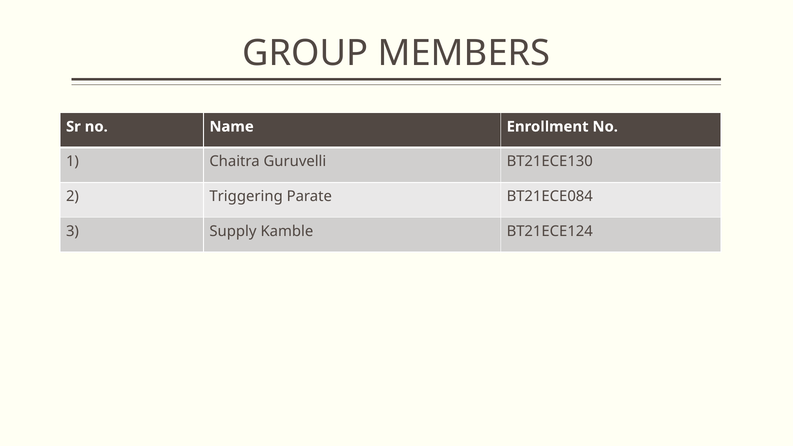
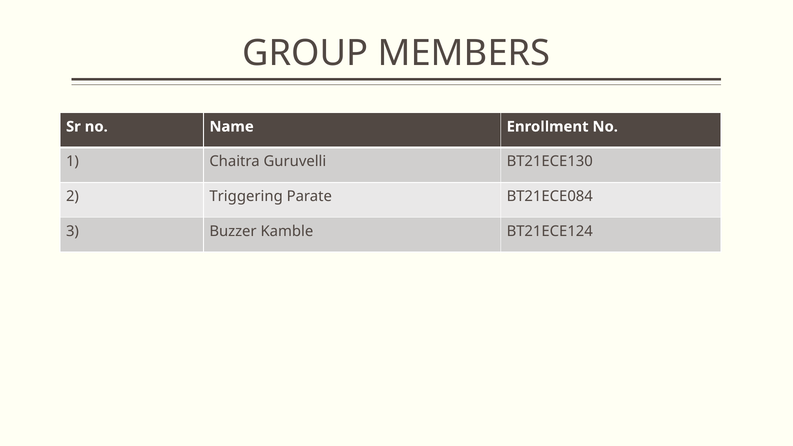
Supply: Supply -> Buzzer (233, 231)
